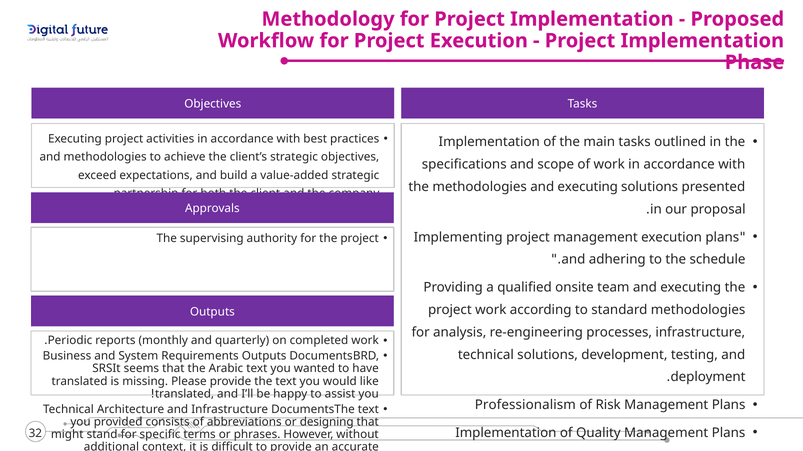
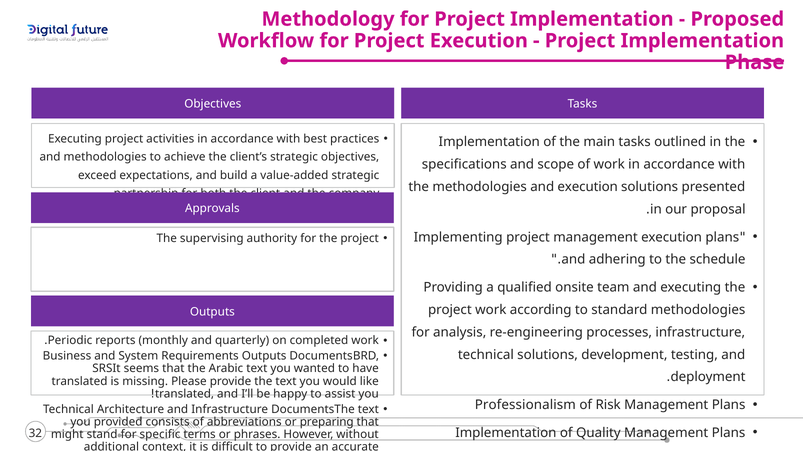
methodologies and executing: executing -> execution (588, 187)
designing: designing -> preparing (327, 422)
